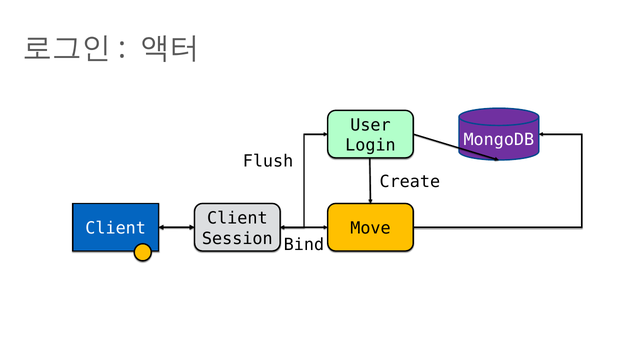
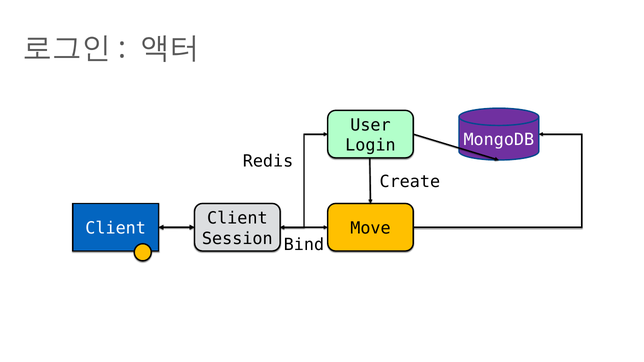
Flush: Flush -> Redis (268, 161)
